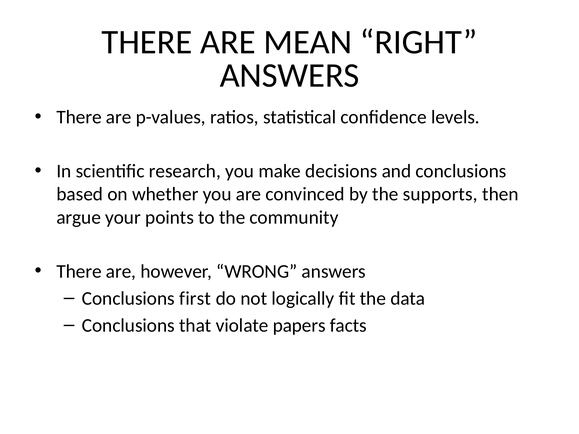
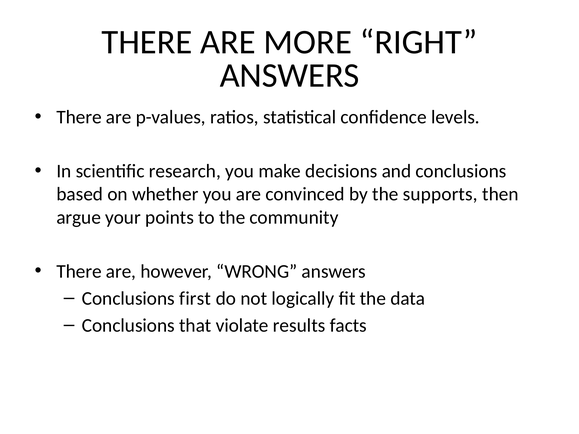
MEAN: MEAN -> MORE (308, 42)
papers: papers -> results (299, 326)
